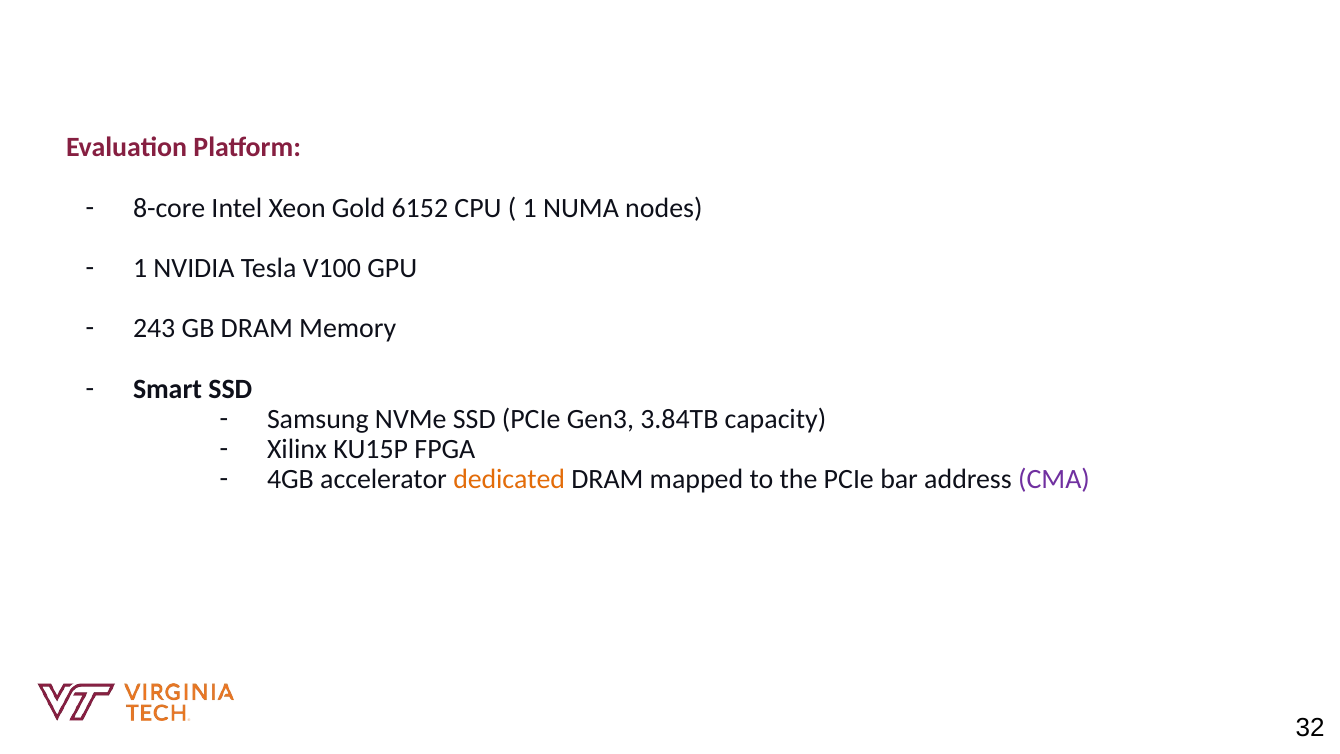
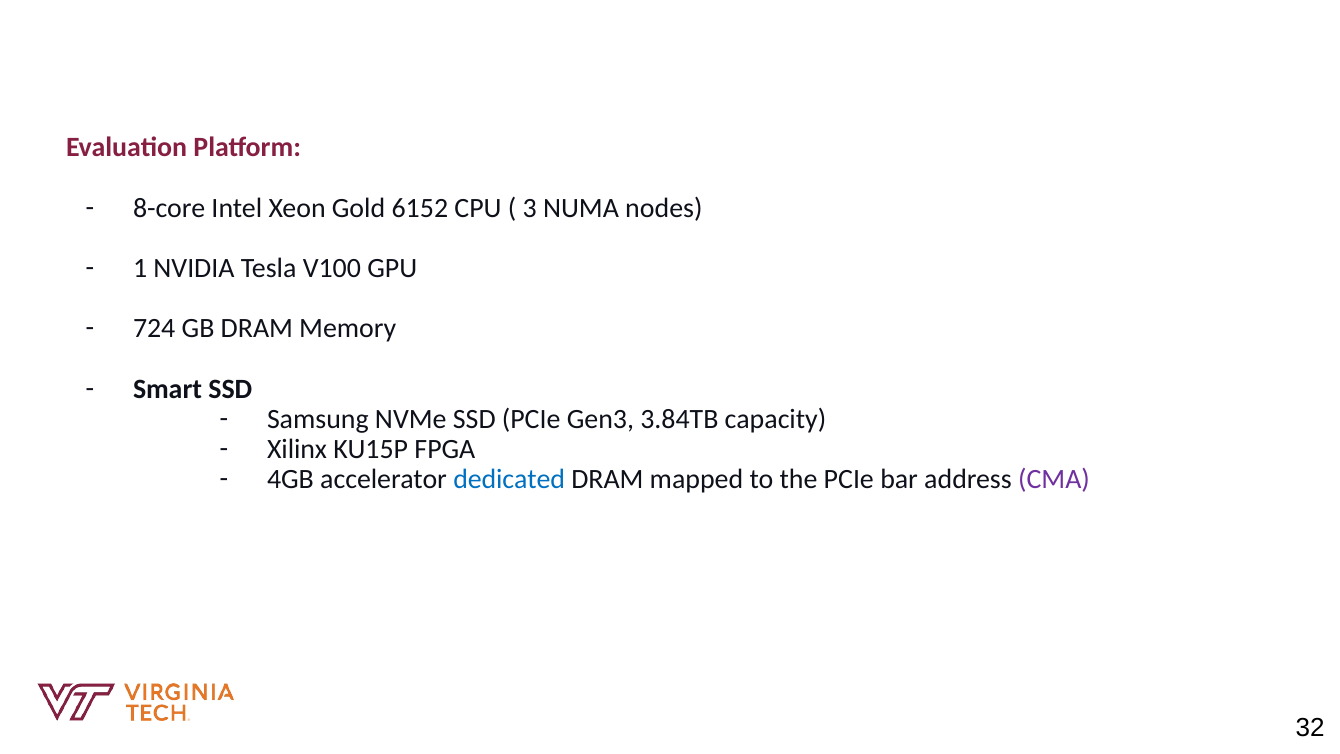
1: 1 -> 3 (530, 208)
243: 243 -> 724 (154, 329)
dedicated colour: orange -> blue (509, 479)
